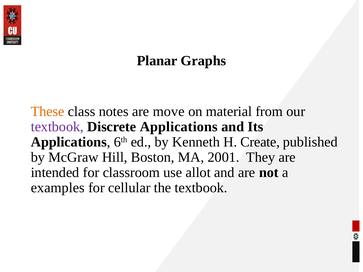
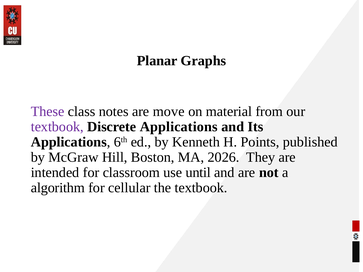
These colour: orange -> purple (48, 112)
Create: Create -> Points (260, 142)
2001: 2001 -> 2026 (224, 157)
allot: allot -> until (198, 173)
examples: examples -> algorithm (58, 188)
